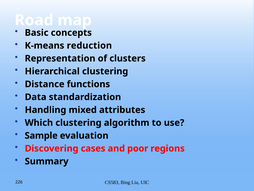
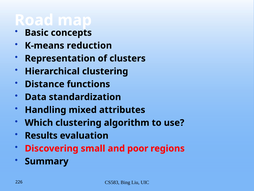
Sample: Sample -> Results (41, 135)
cases: cases -> small (93, 148)
